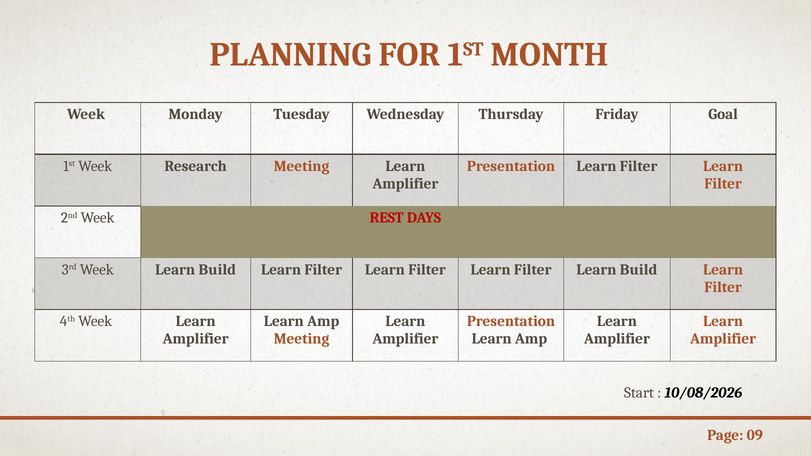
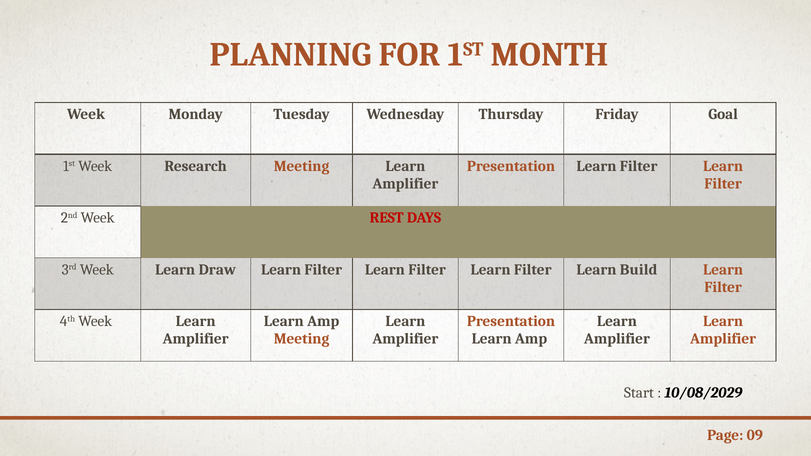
Week Learn Build: Build -> Draw (217, 270)
10/08/2026: 10/08/2026 -> 10/08/2029 (703, 393)
